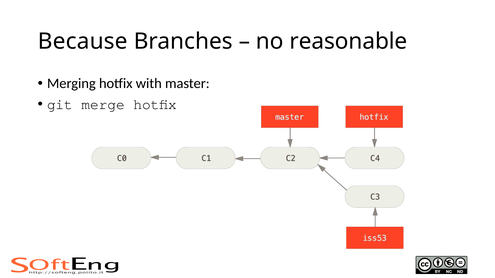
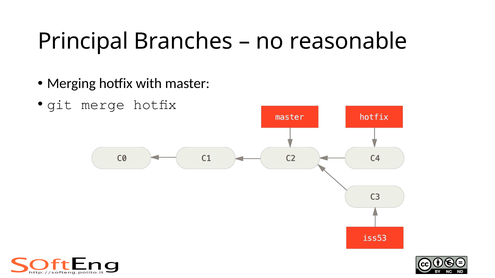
Because: Because -> Principal (83, 42)
